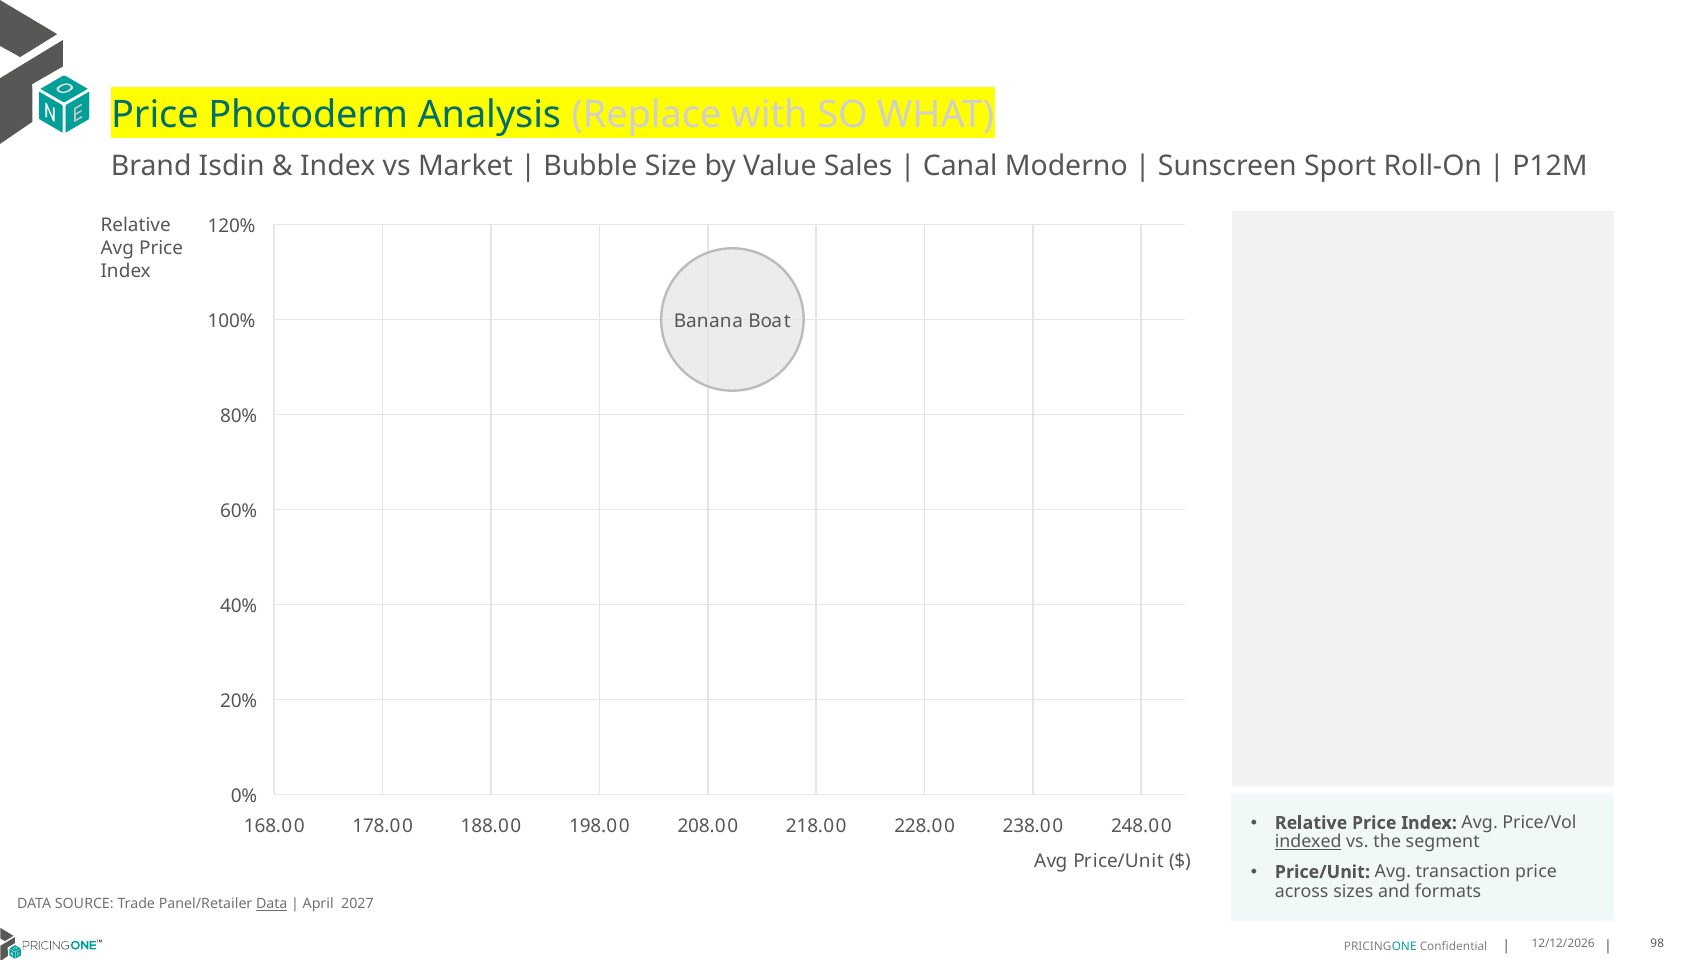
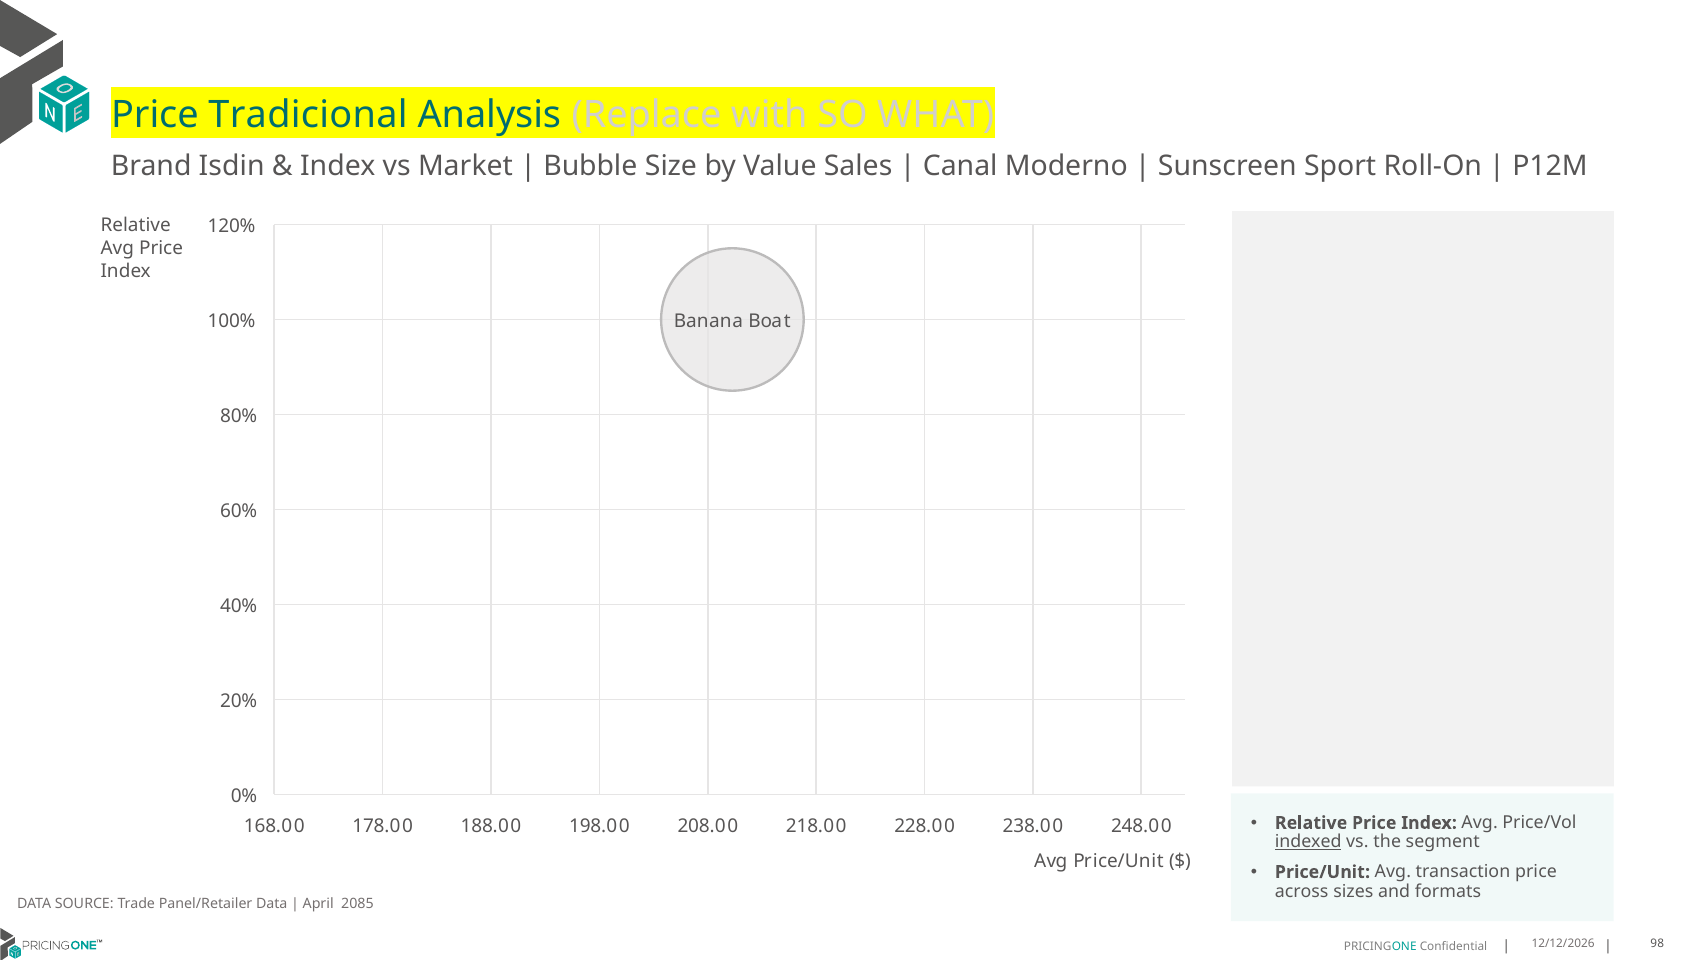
Photoderm: Photoderm -> Tradicional (308, 115)
Data underline: present -> none (272, 904)
2027: 2027 -> 2085 (357, 904)
